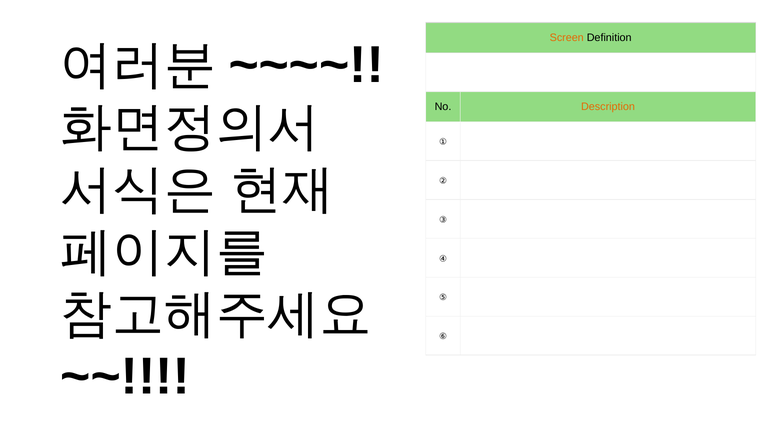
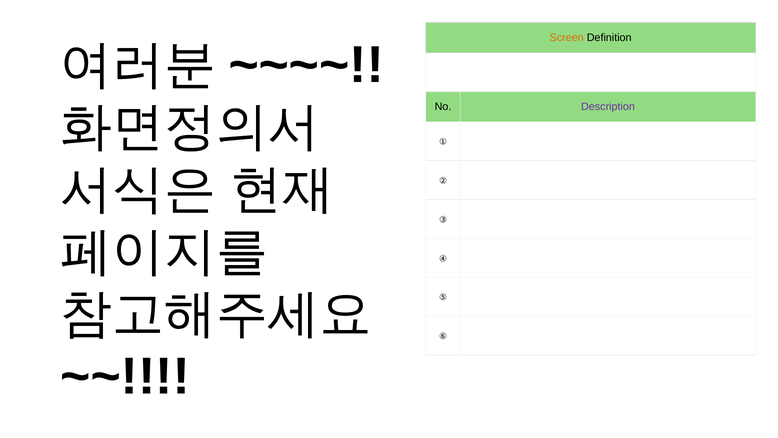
Description colour: orange -> purple (608, 107)
